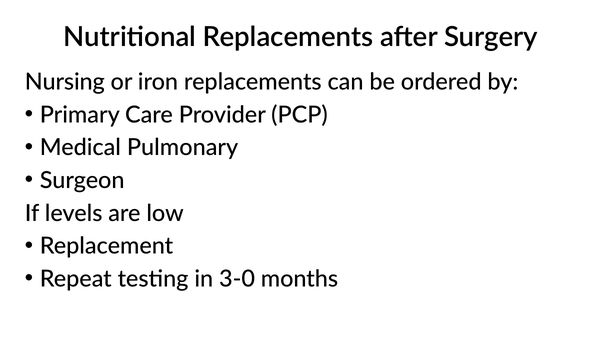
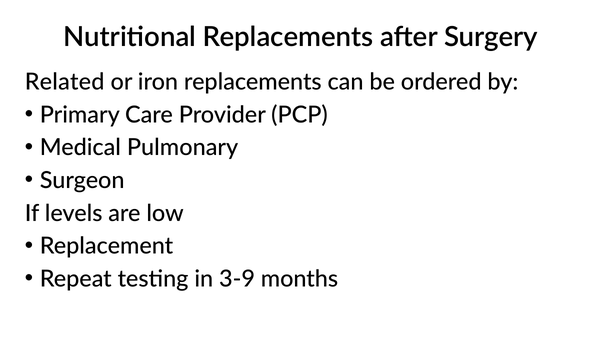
Nursing: Nursing -> Related (65, 82)
3-0: 3-0 -> 3-9 (237, 279)
